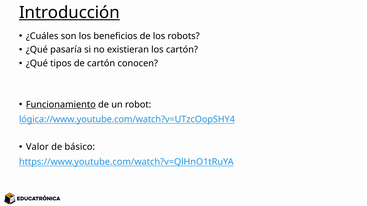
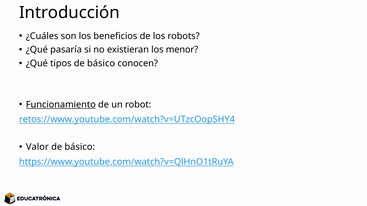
Introducción underline: present -> none (69, 13)
los cartón: cartón -> menor (182, 50)
tipos de cartón: cartón -> básico (101, 64)
lógica://www.youtube.com/watch?v=UTzcOopSHY4: lógica://www.youtube.com/watch?v=UTzcOopSHY4 -> retos://www.youtube.com/watch?v=UTzcOopSHY4 (127, 120)
